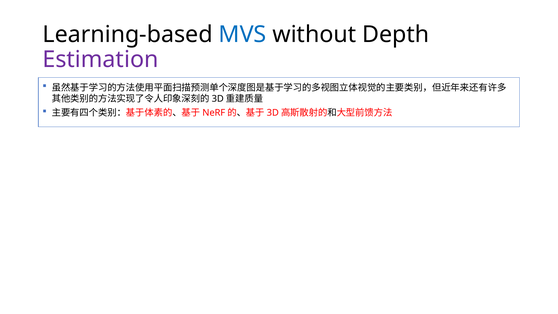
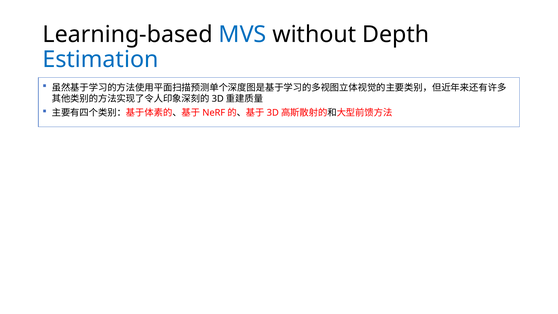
Estimation colour: purple -> blue (100, 59)
